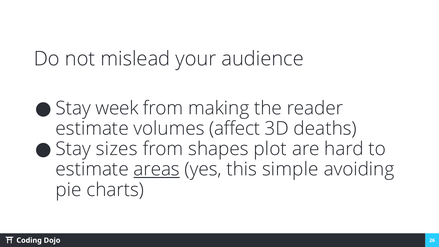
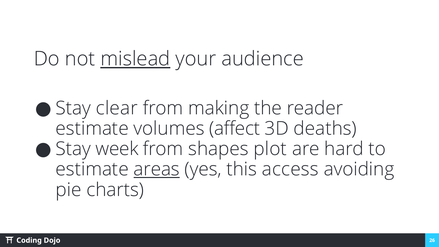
mislead underline: none -> present (135, 59)
week: week -> clear (117, 108)
sizes: sizes -> week (117, 149)
simple: simple -> access (290, 169)
